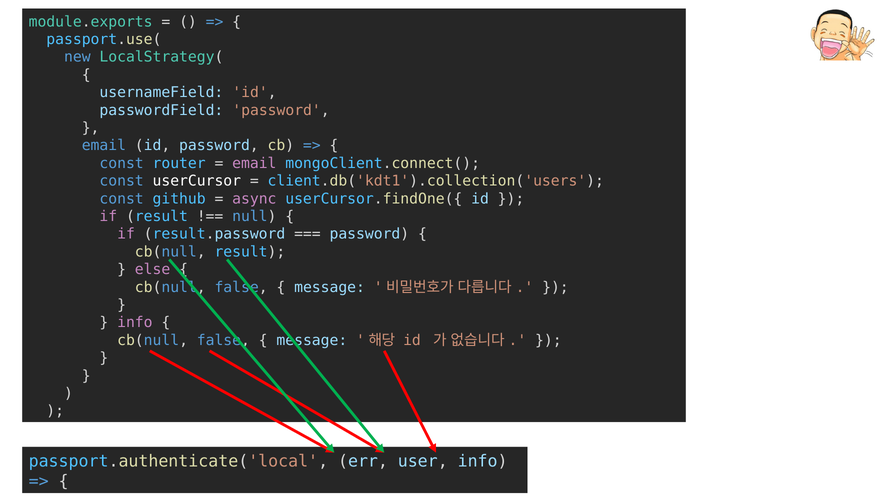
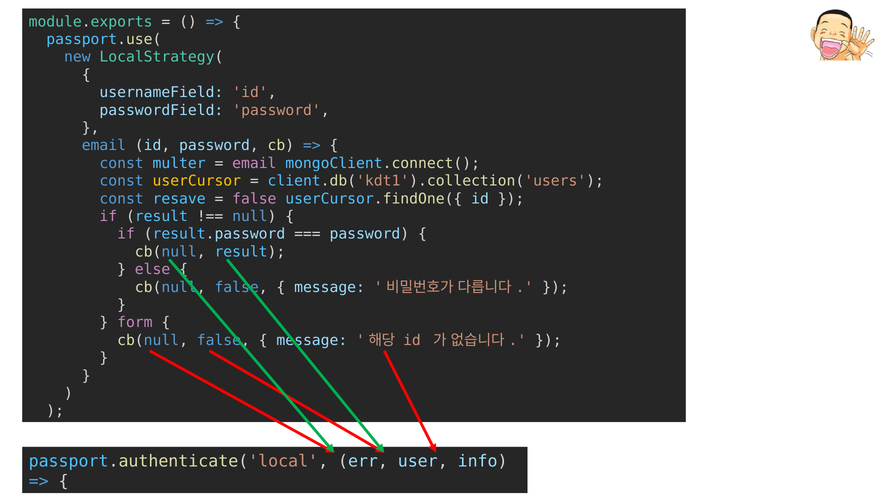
router: router -> multer (179, 163)
userCursor colour: white -> yellow (197, 181)
github: github -> resave (179, 199)
async: async -> false (254, 199)
info: info -> form (135, 322)
